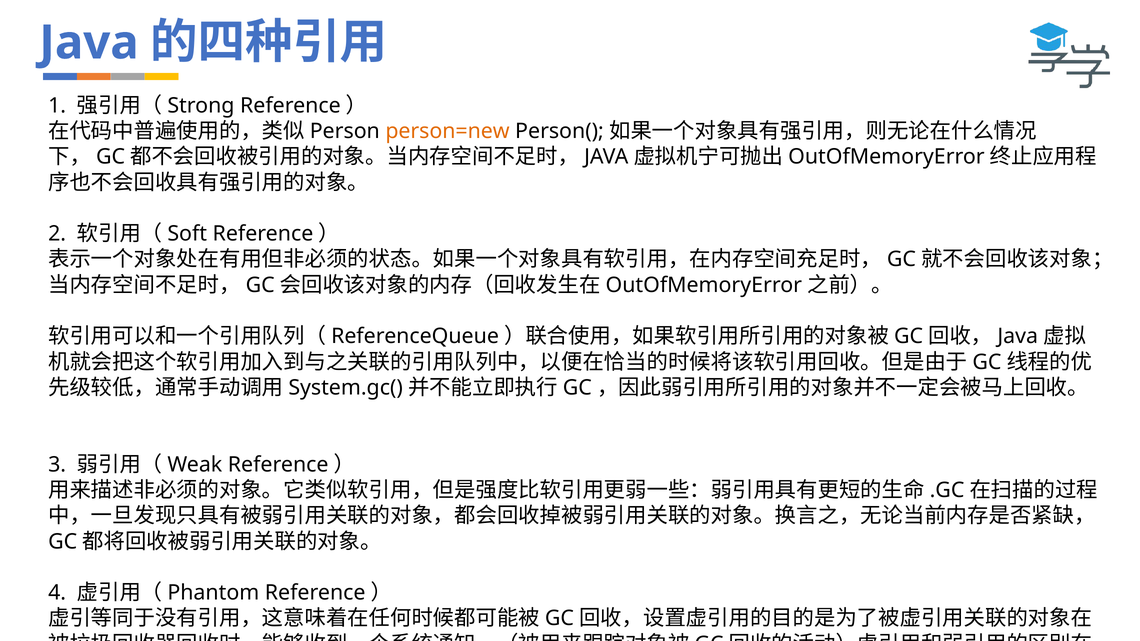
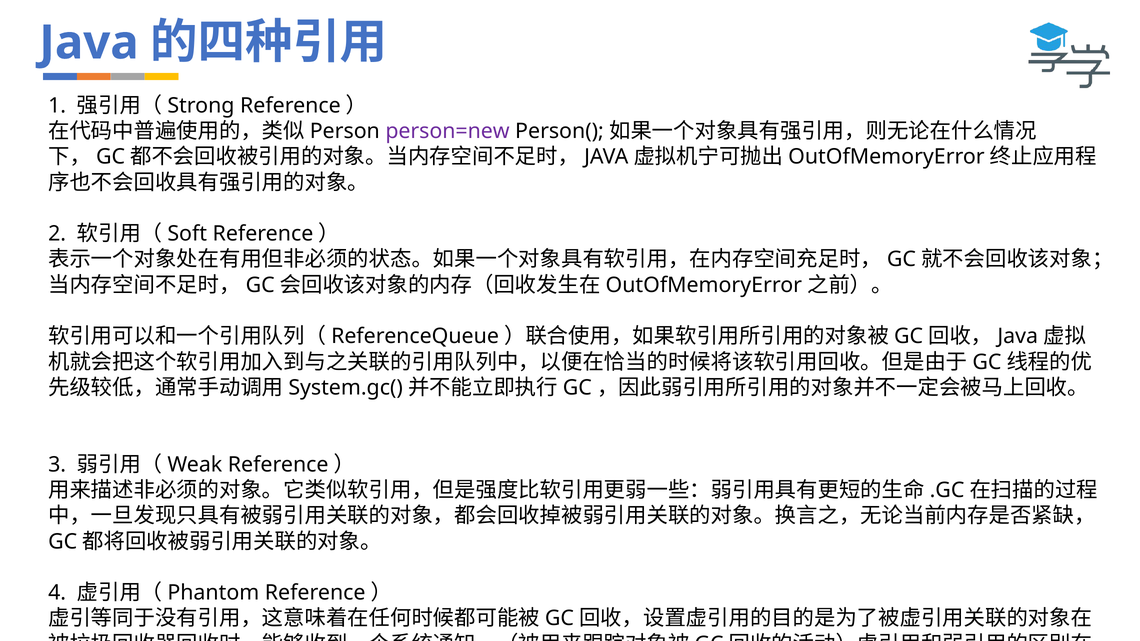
person=new colour: orange -> purple (447, 131)
